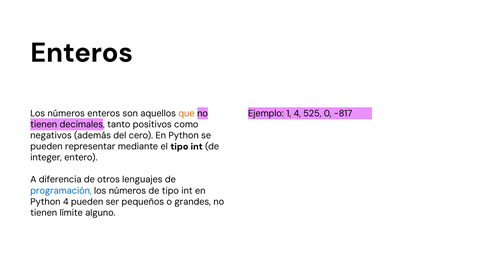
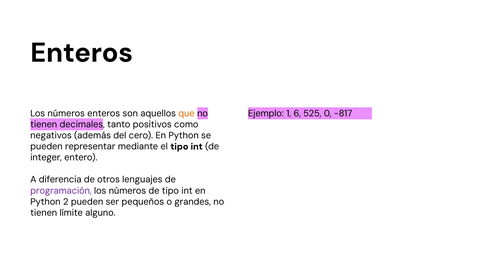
1 4: 4 -> 6 (297, 114)
programación colour: blue -> purple (61, 191)
Python 4: 4 -> 2 (66, 202)
